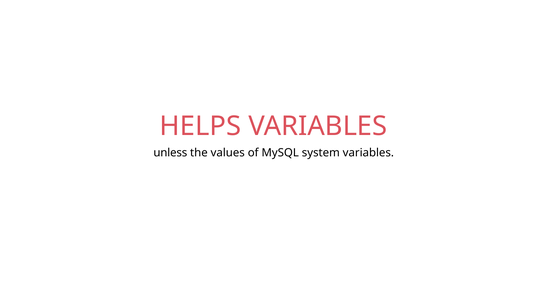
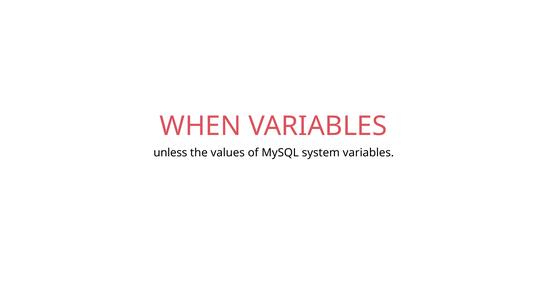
HELPS: HELPS -> WHEN (200, 126)
